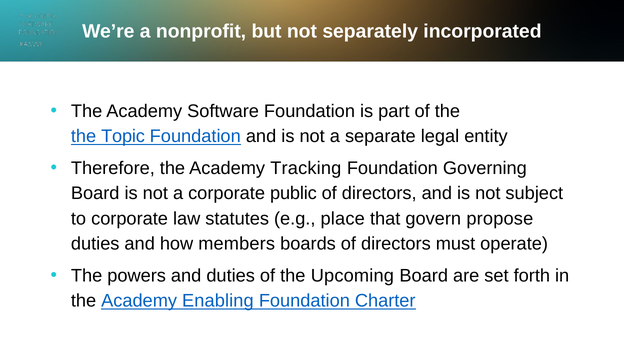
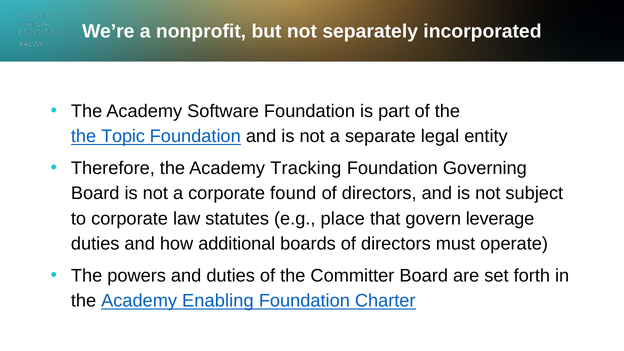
public: public -> found (293, 193)
propose: propose -> leverage (500, 219)
members: members -> additional (237, 244)
Upcoming: Upcoming -> Committer (352, 276)
